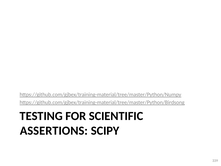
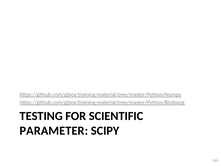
ASSERTIONS: ASSERTIONS -> PARAMETER (54, 131)
